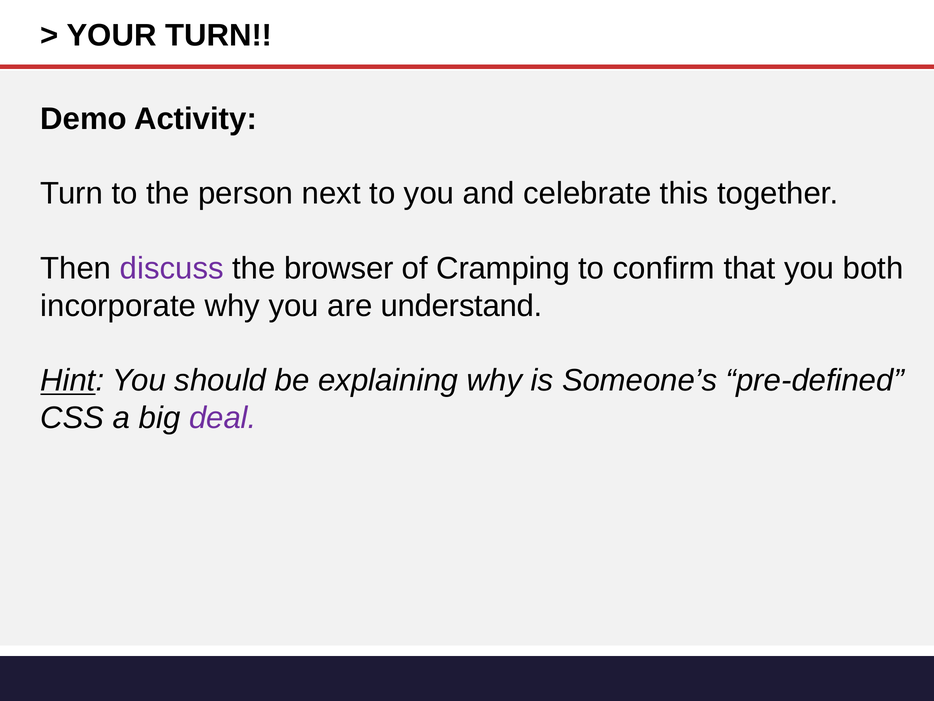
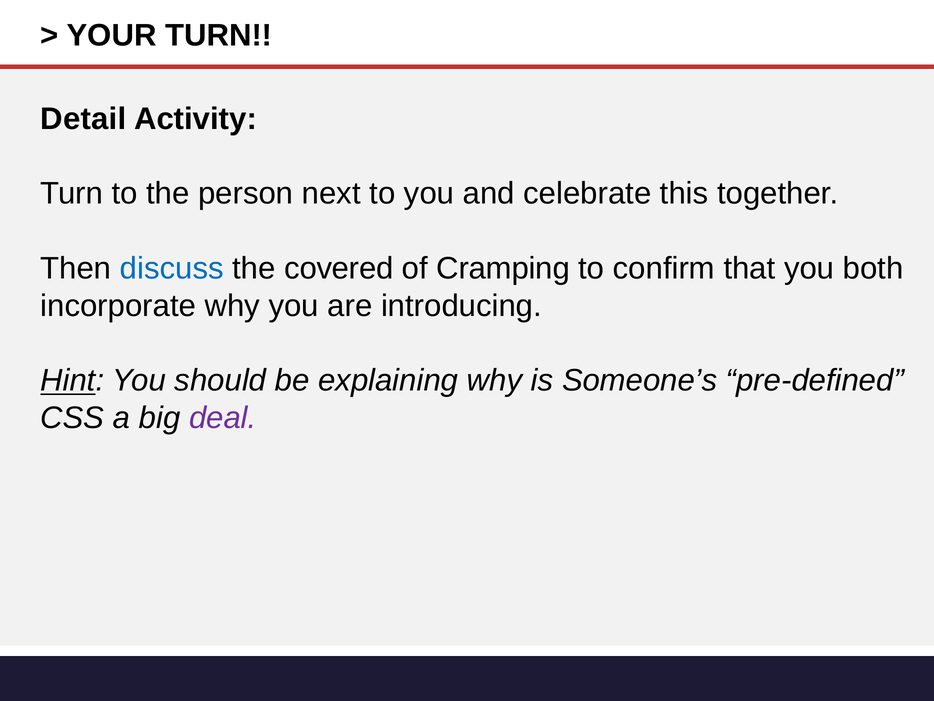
Demo: Demo -> Detail (83, 119)
discuss colour: purple -> blue (172, 268)
browser: browser -> covered (339, 268)
understand: understand -> introducing (461, 306)
